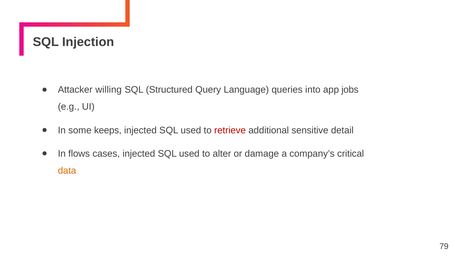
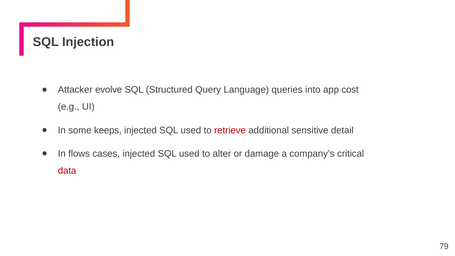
willing: willing -> evolve (109, 90)
jobs: jobs -> cost (350, 90)
data colour: orange -> red (67, 171)
